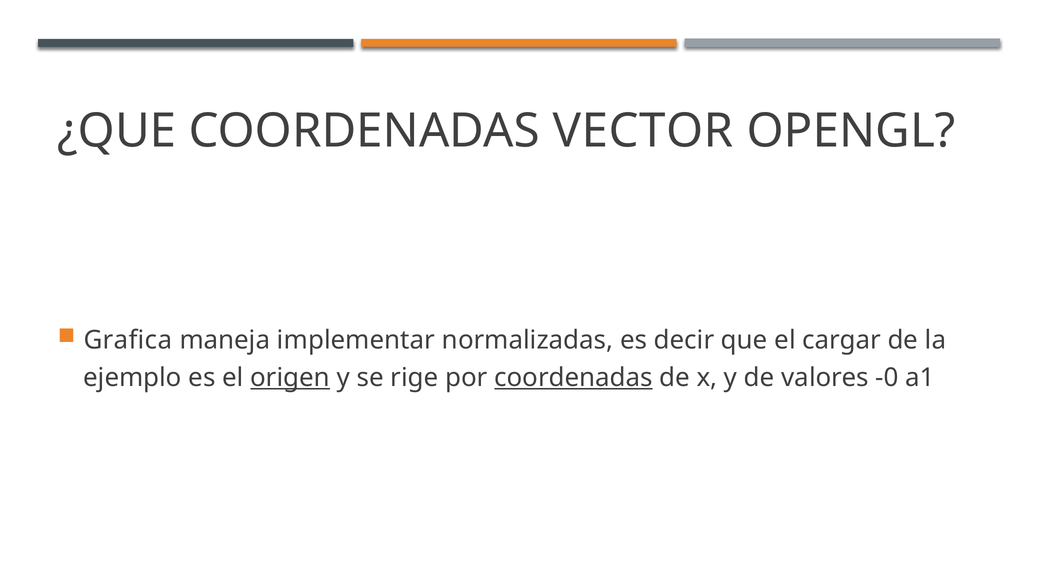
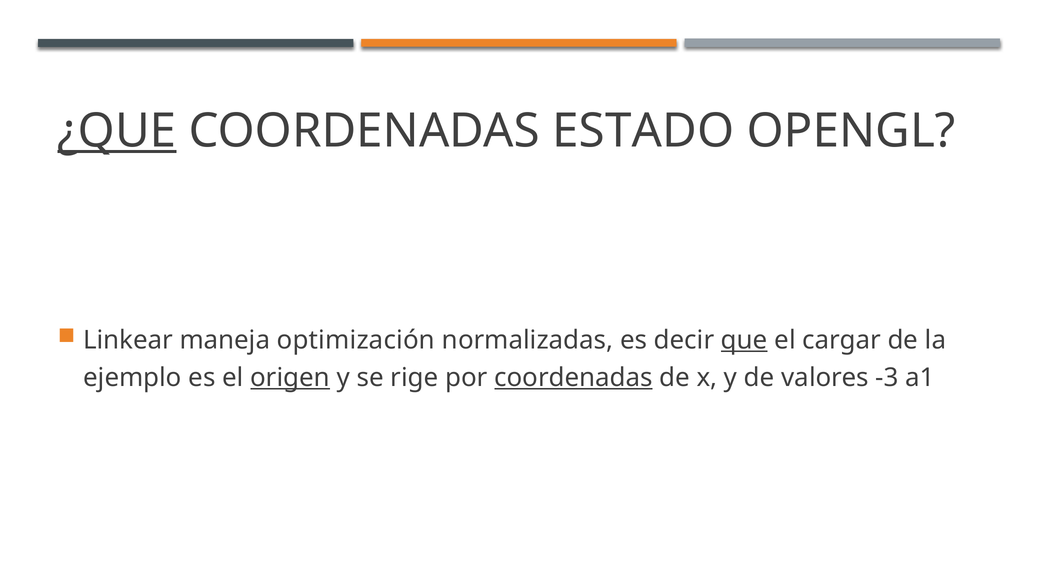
¿QUE underline: none -> present (117, 131)
VECTOR: VECTOR -> ESTADO (643, 131)
Grafica: Grafica -> Linkear (128, 340)
implementar: implementar -> optimización (356, 340)
que underline: none -> present (744, 340)
-0: -0 -> -3 (887, 378)
